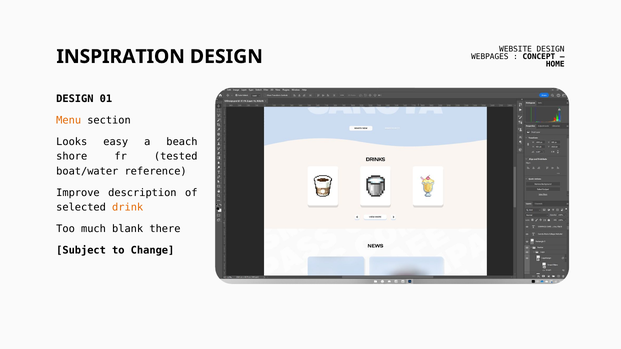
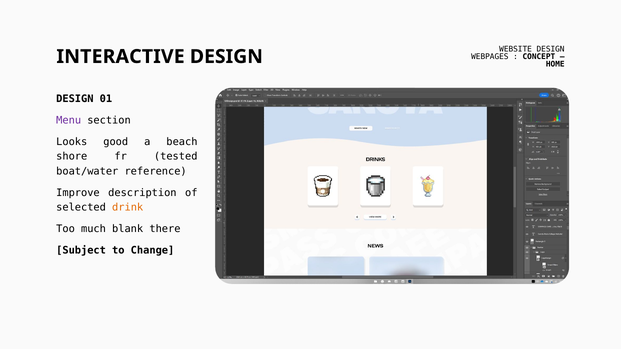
INSPIRATION: INSPIRATION -> INTERACTIVE (121, 57)
Menu colour: orange -> purple (69, 120)
easy: easy -> good (116, 142)
